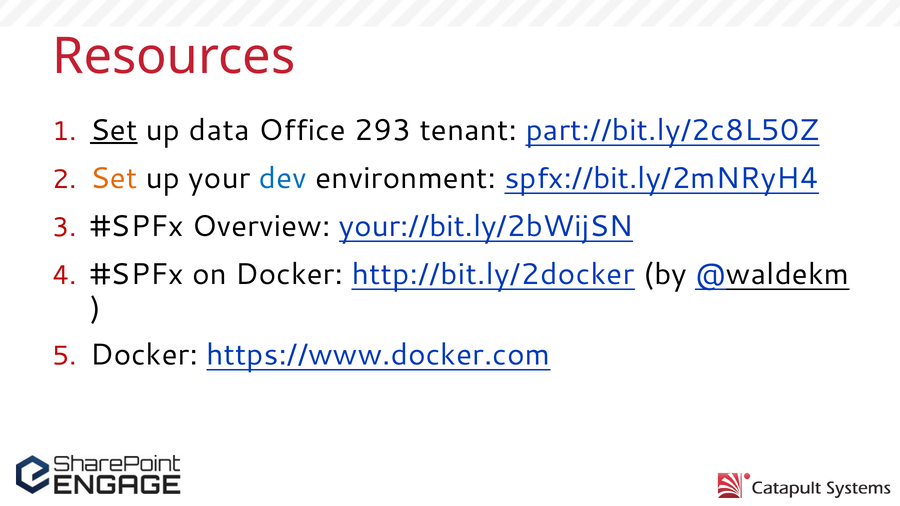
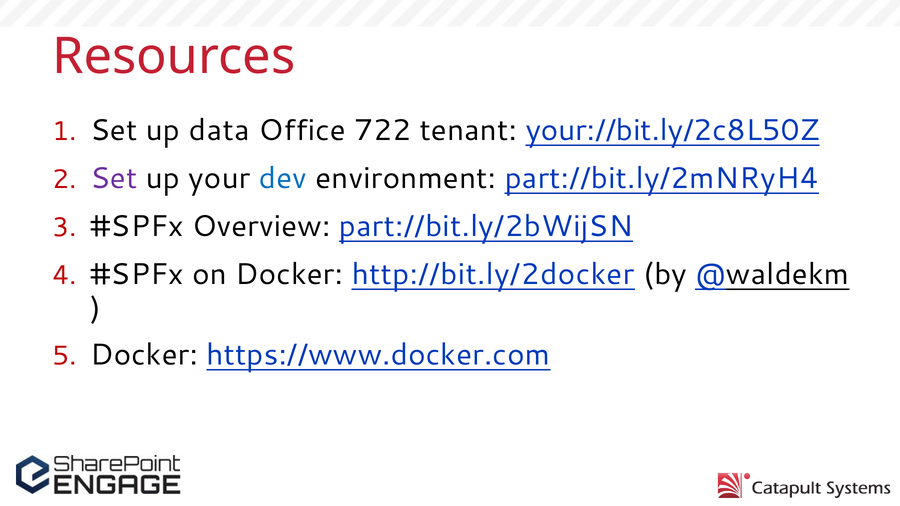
Set underline: present -> none (114, 130)
293: 293 -> 722 (383, 130)
part://bit.ly/2c8L50Z: part://bit.ly/2c8L50Z -> your://bit.ly/2c8L50Z (673, 130)
Set colour: orange -> purple (114, 178)
spfx://bit.ly/2mNRyH4: spfx://bit.ly/2mNRyH4 -> part://bit.ly/2mNRyH4 (662, 178)
your://bit.ly/2bWijSN: your://bit.ly/2bWijSN -> part://bit.ly/2bWijSN (486, 226)
